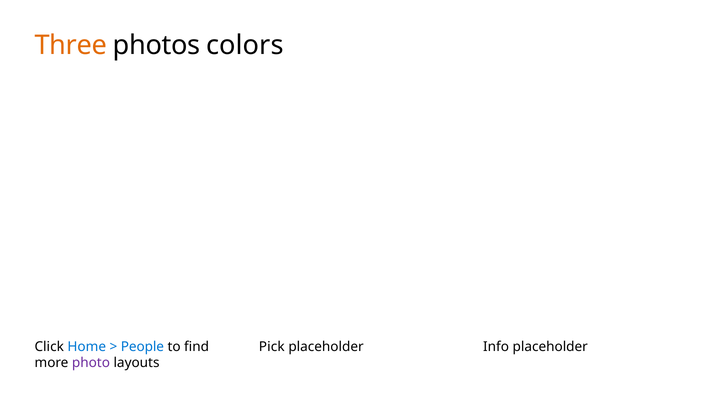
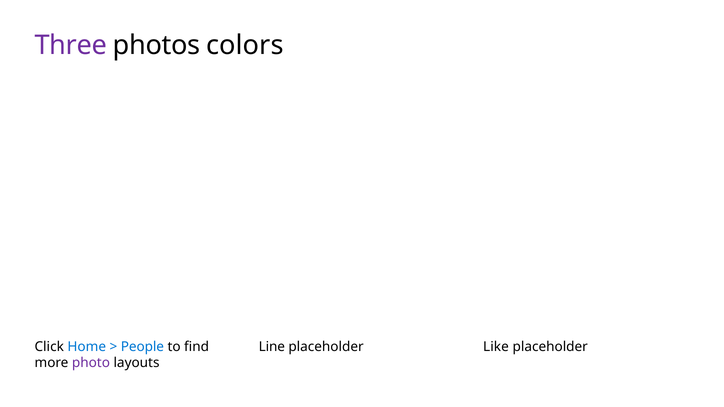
Three colour: orange -> purple (71, 45)
Pick: Pick -> Line (272, 347)
Info: Info -> Like (496, 347)
